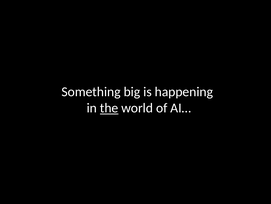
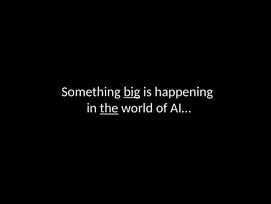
big underline: none -> present (132, 91)
